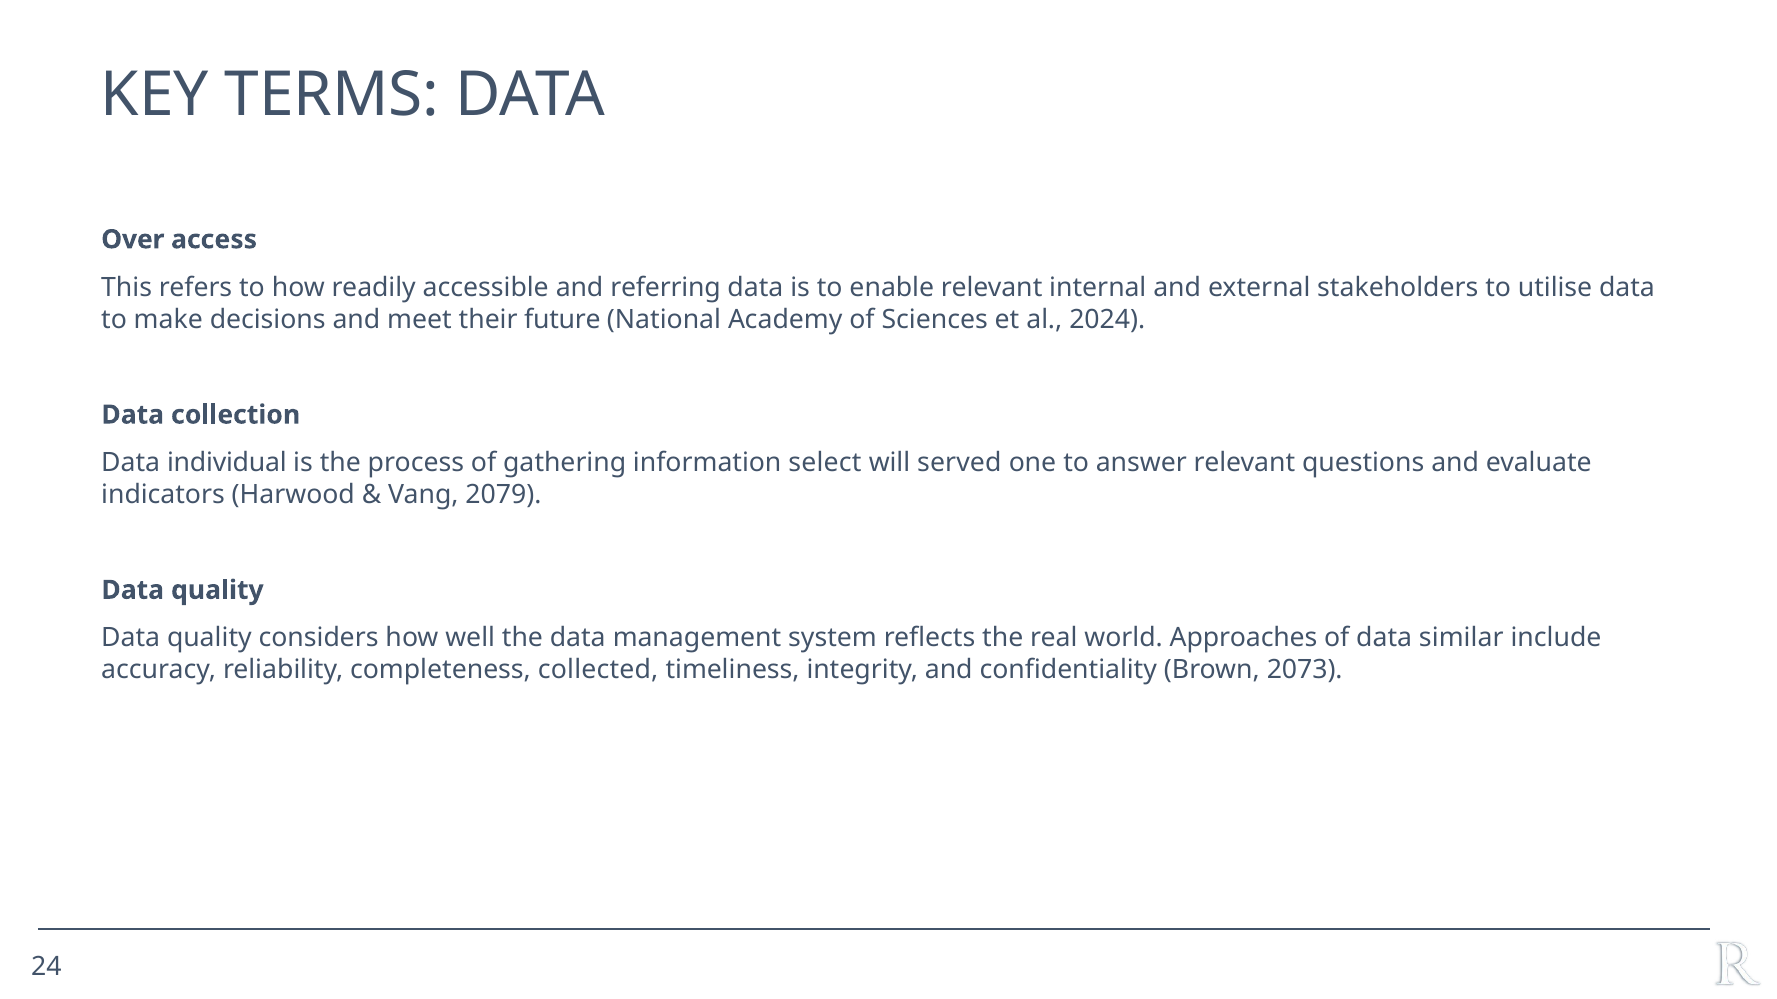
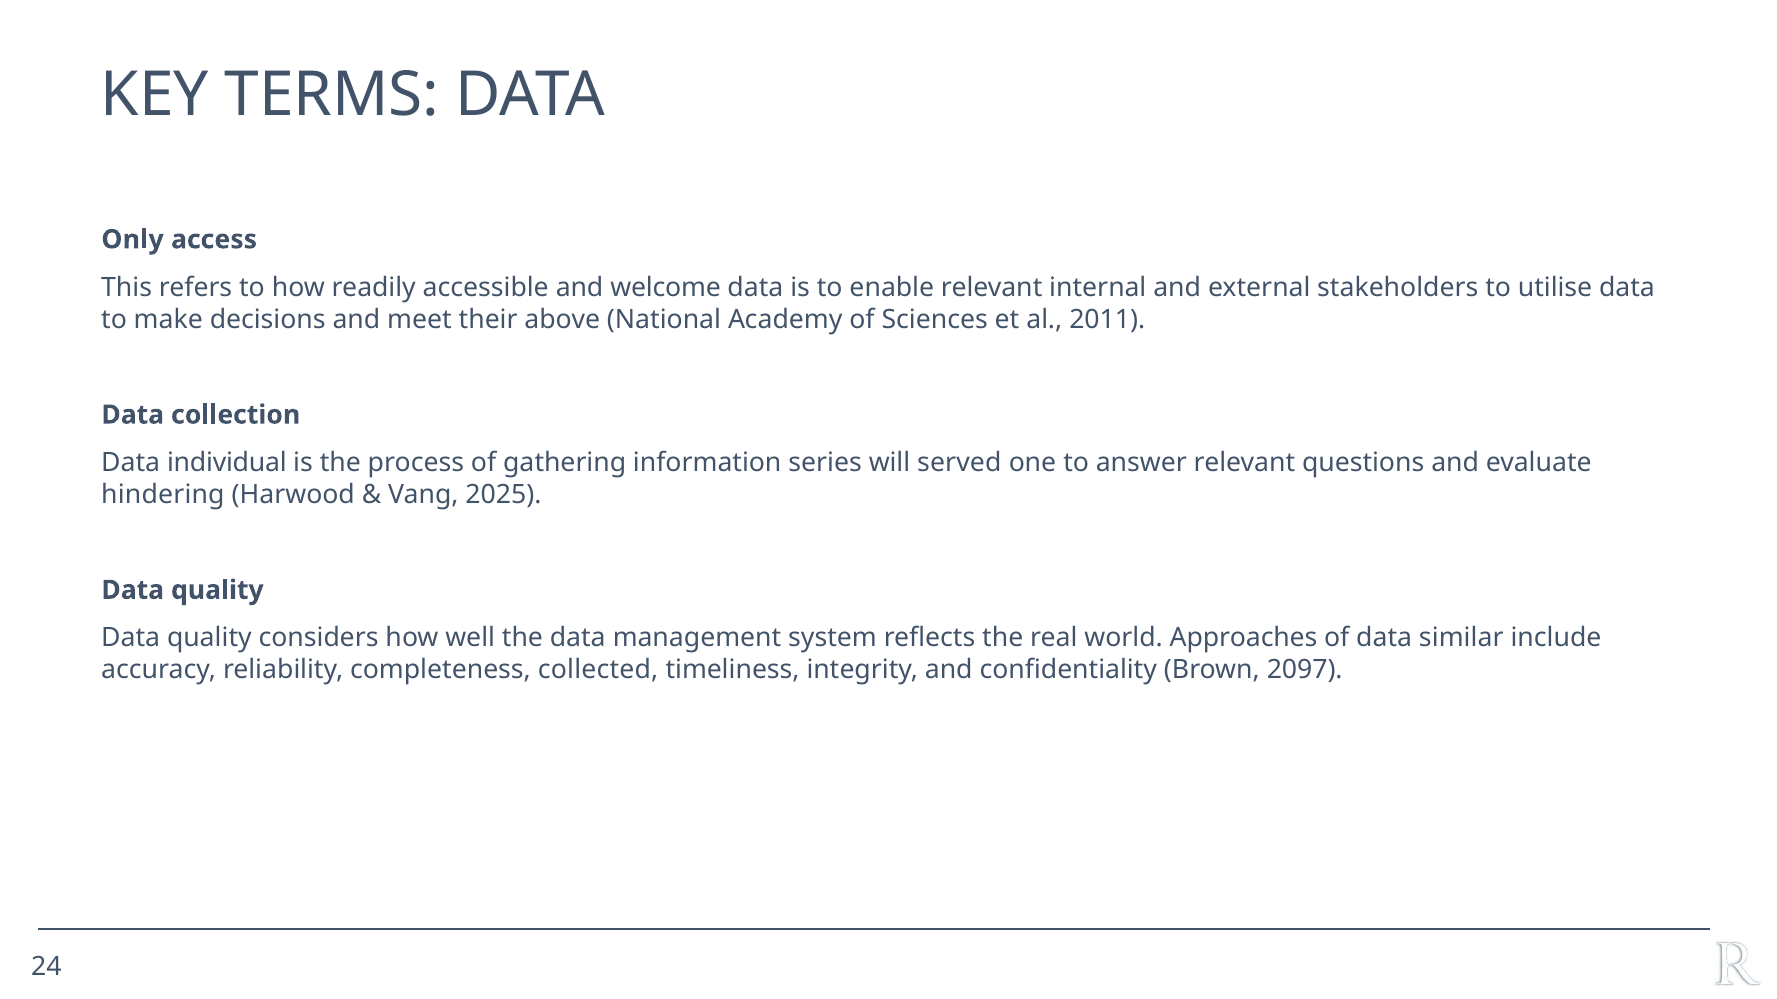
Over: Over -> Only (133, 240)
referring: referring -> welcome (666, 287)
future: future -> above (562, 319)
2024: 2024 -> 2011 (1107, 319)
select: select -> series (825, 463)
indicators: indicators -> hindering (163, 495)
2079: 2079 -> 2025 (503, 495)
2073: 2073 -> 2097 (1305, 670)
